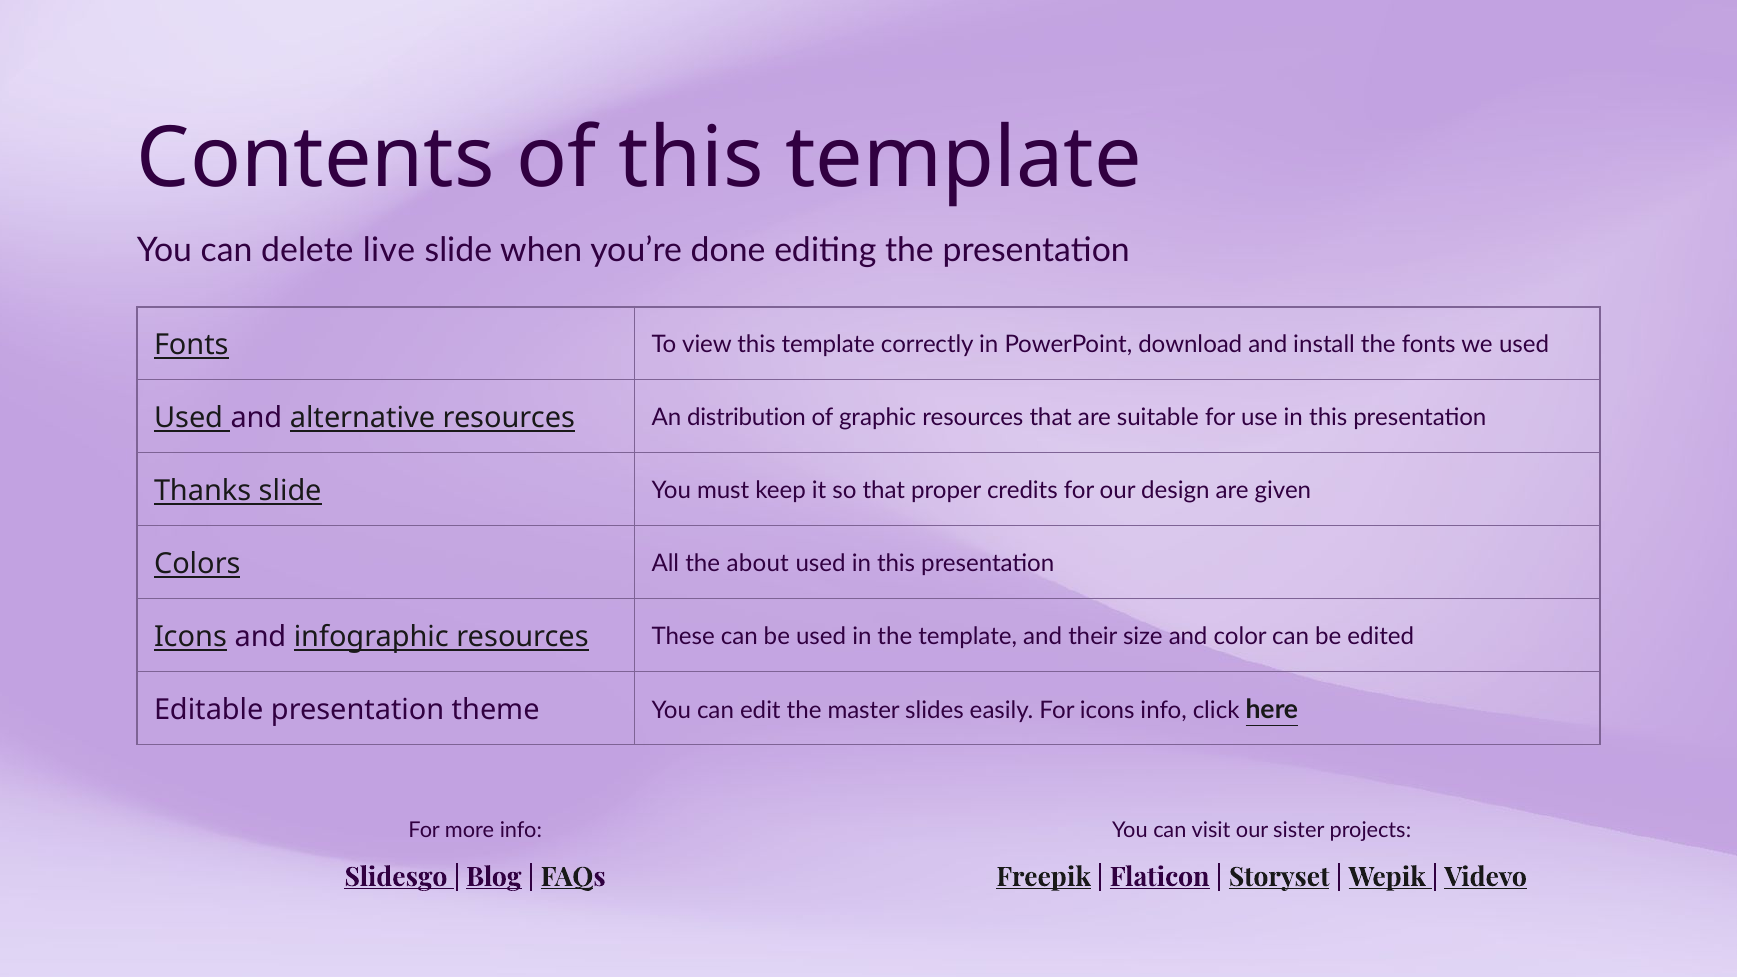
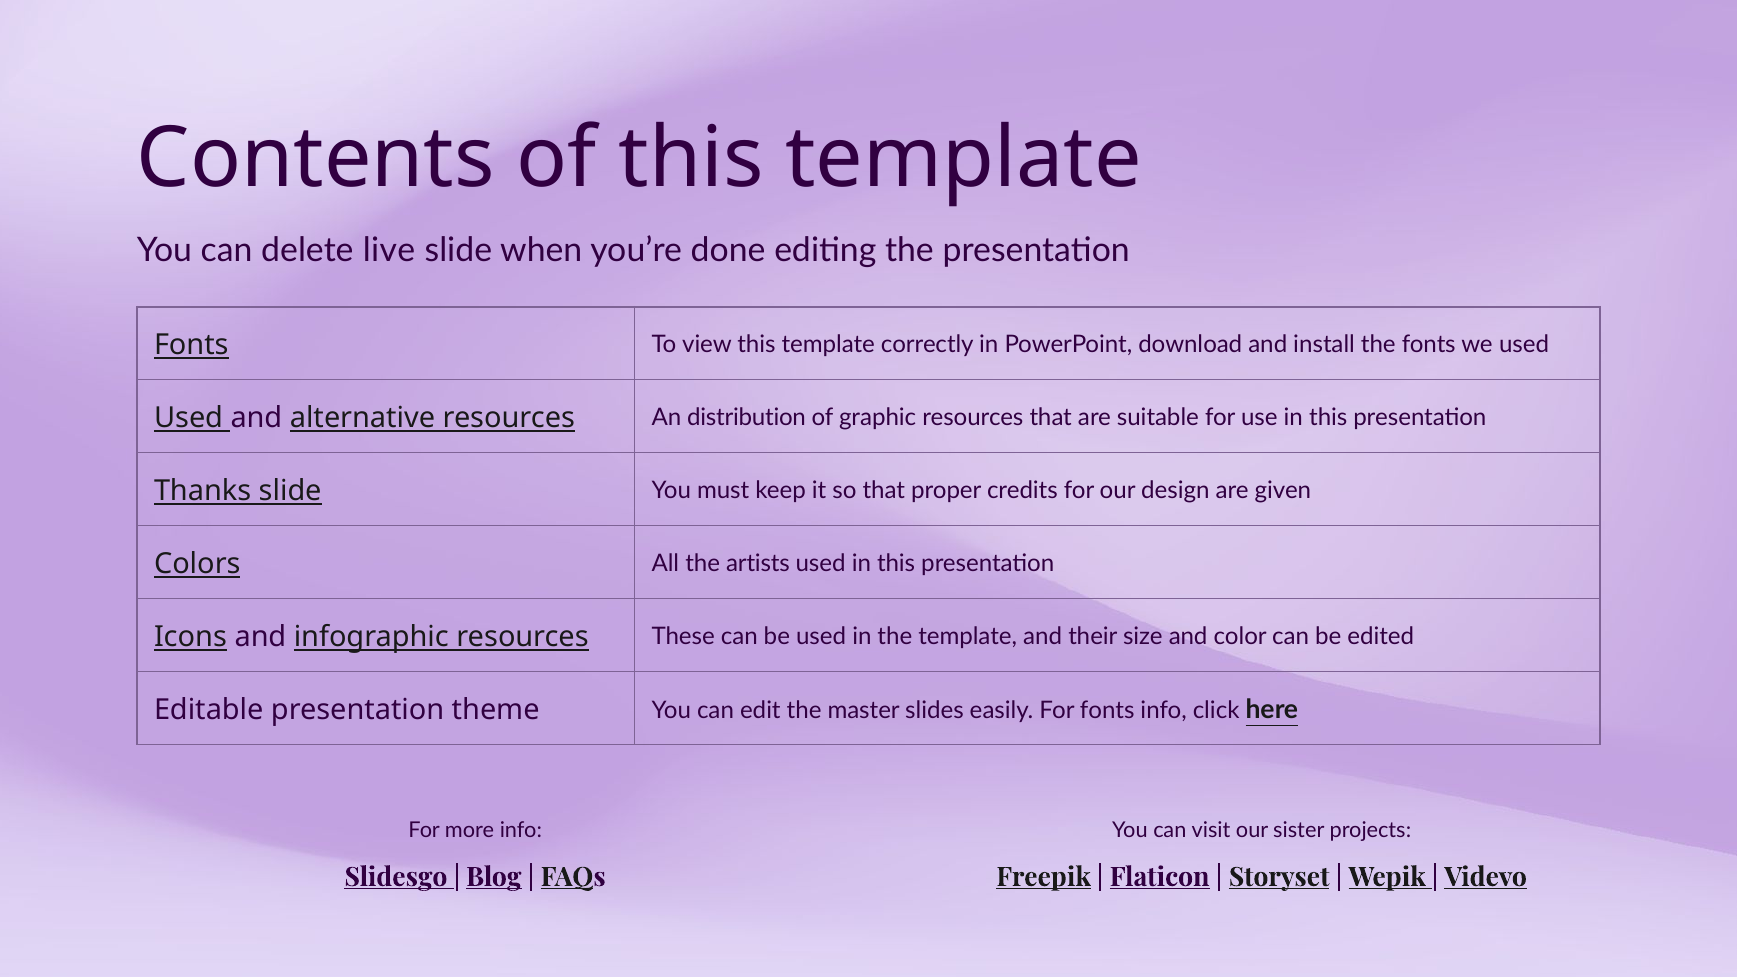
about: about -> artists (758, 563)
For icons: icons -> fonts (1107, 710)
